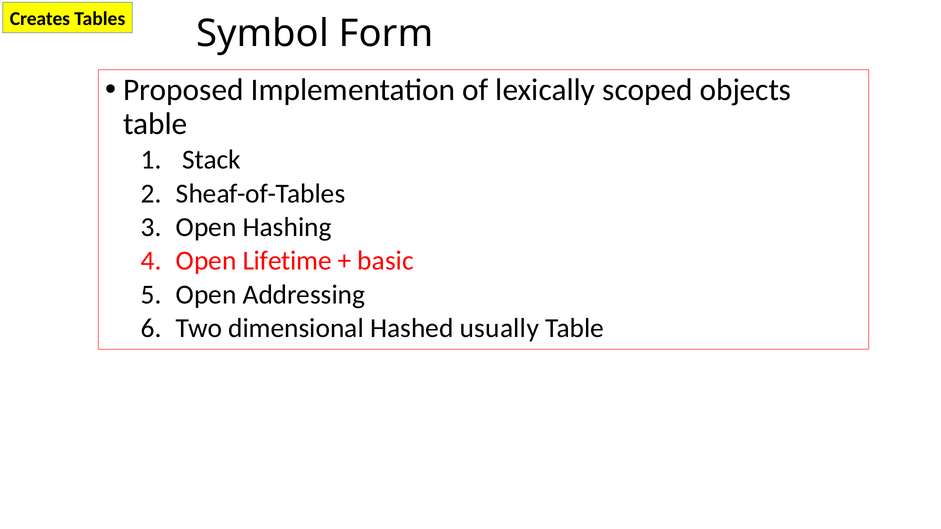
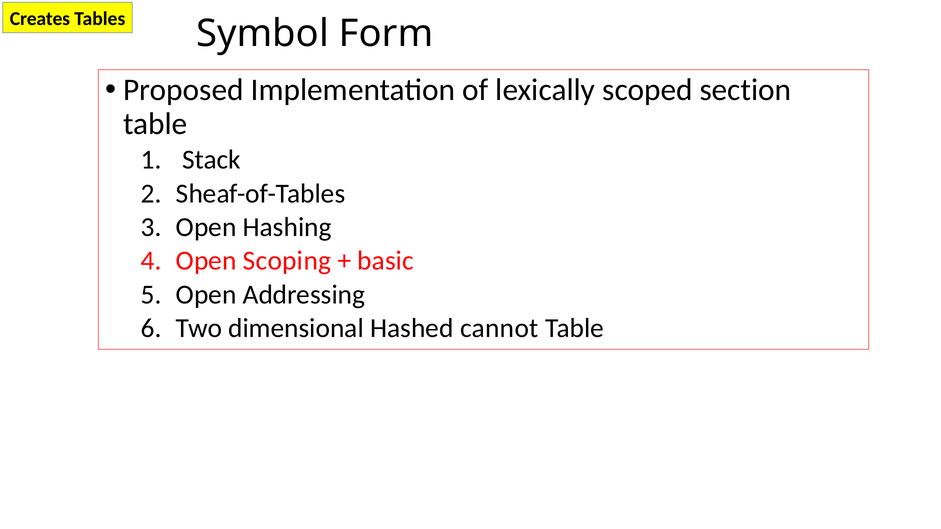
objects: objects -> section (745, 90)
Lifetime: Lifetime -> Scoping (287, 261)
usually: usually -> cannot (499, 328)
